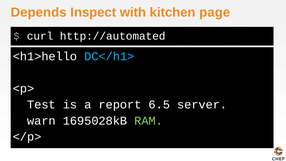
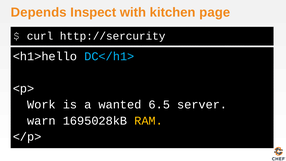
http://automated: http://automated -> http://sercurity (113, 36)
Test: Test -> Work (41, 105)
report: report -> wanted (120, 105)
RAM colour: light green -> yellow (149, 121)
